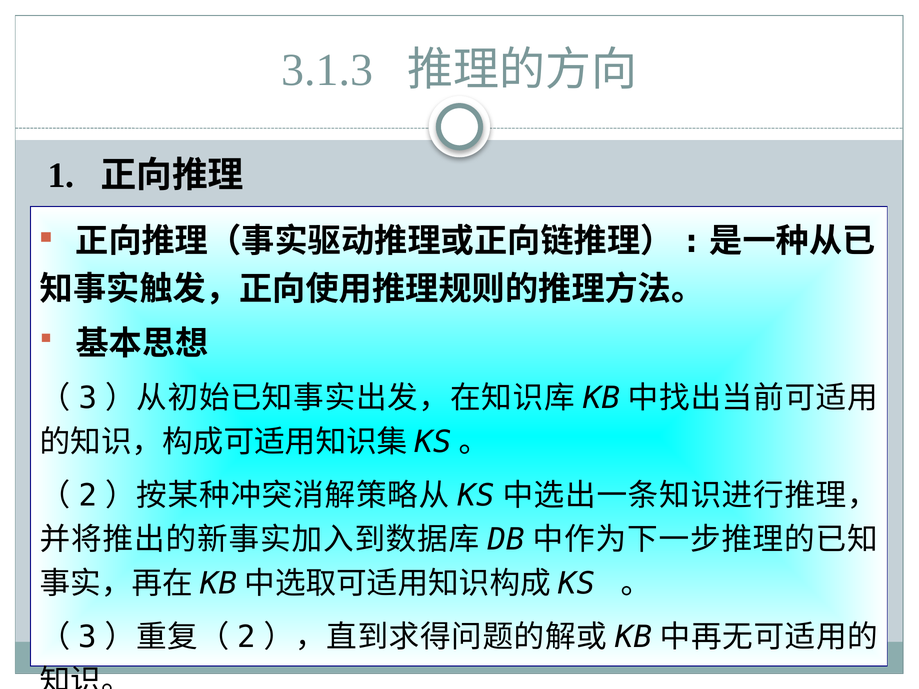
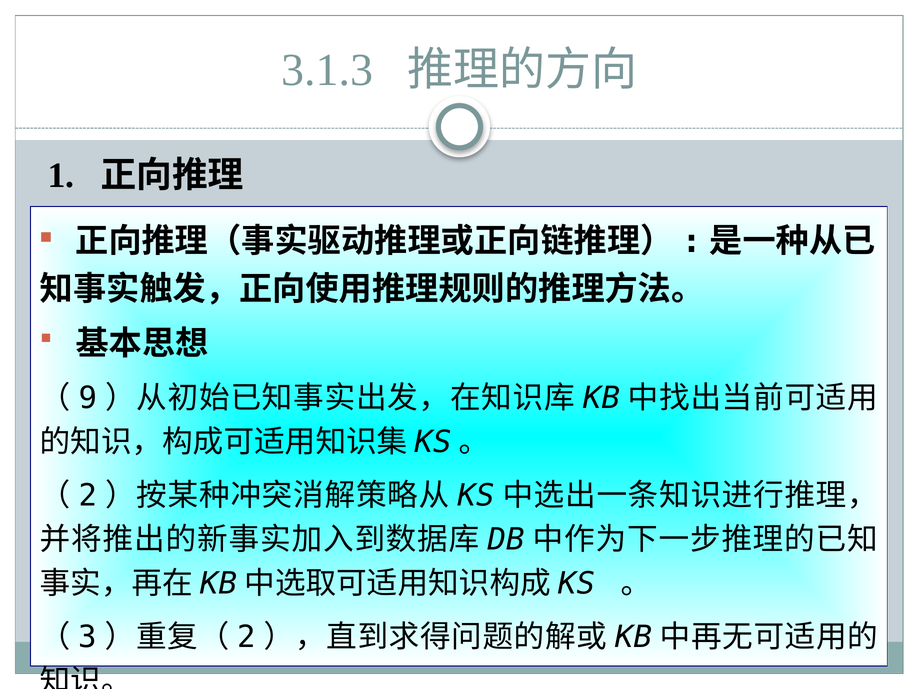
3: 3 -> 9 (88, 398)
